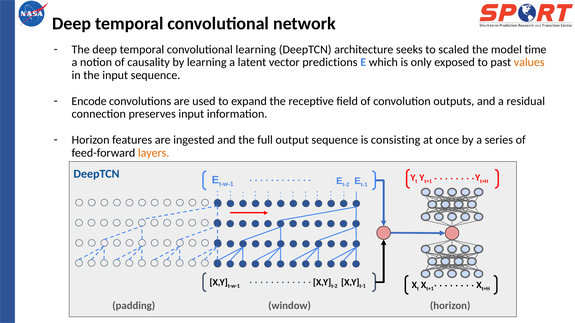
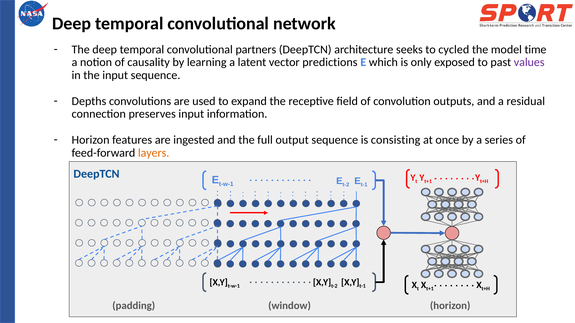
convolutional learning: learning -> partners (256, 49)
scaled: scaled -> cycled (454, 49)
values colour: orange -> purple (529, 62)
Encode: Encode -> Depths (89, 101)
